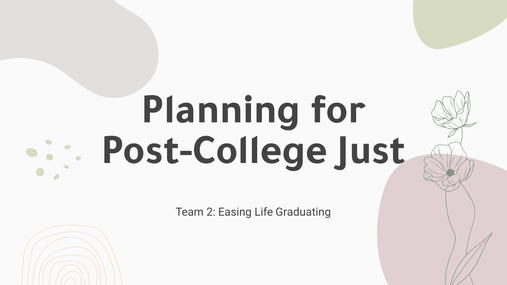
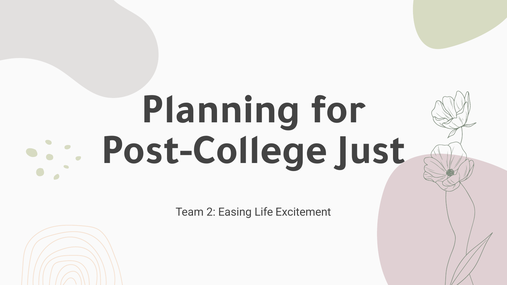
Graduating: Graduating -> Excitement (303, 212)
